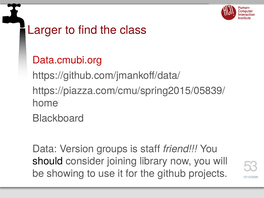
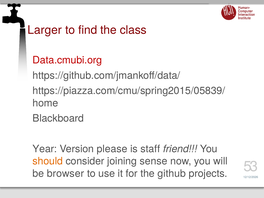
Data: Data -> Year (45, 149)
groups: groups -> please (112, 149)
should colour: black -> orange (48, 161)
library: library -> sense (154, 161)
showing: showing -> browser (65, 173)
